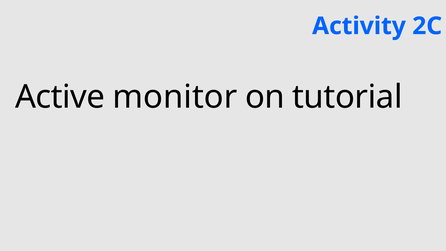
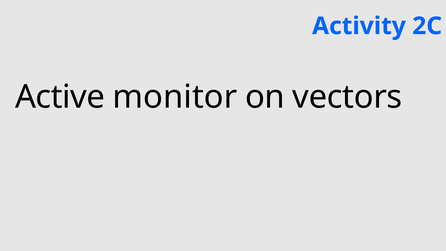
tutorial: tutorial -> vectors (347, 97)
